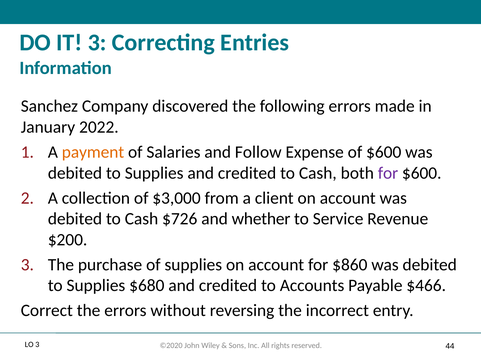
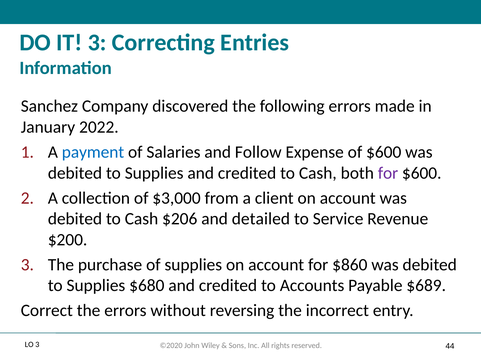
payment colour: orange -> blue (93, 152)
$726: $726 -> $206 (180, 219)
whether: whether -> detailed (261, 219)
$466: $466 -> $689 (426, 285)
